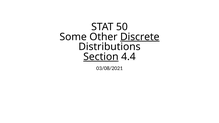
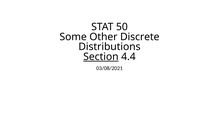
Discrete underline: present -> none (140, 37)
